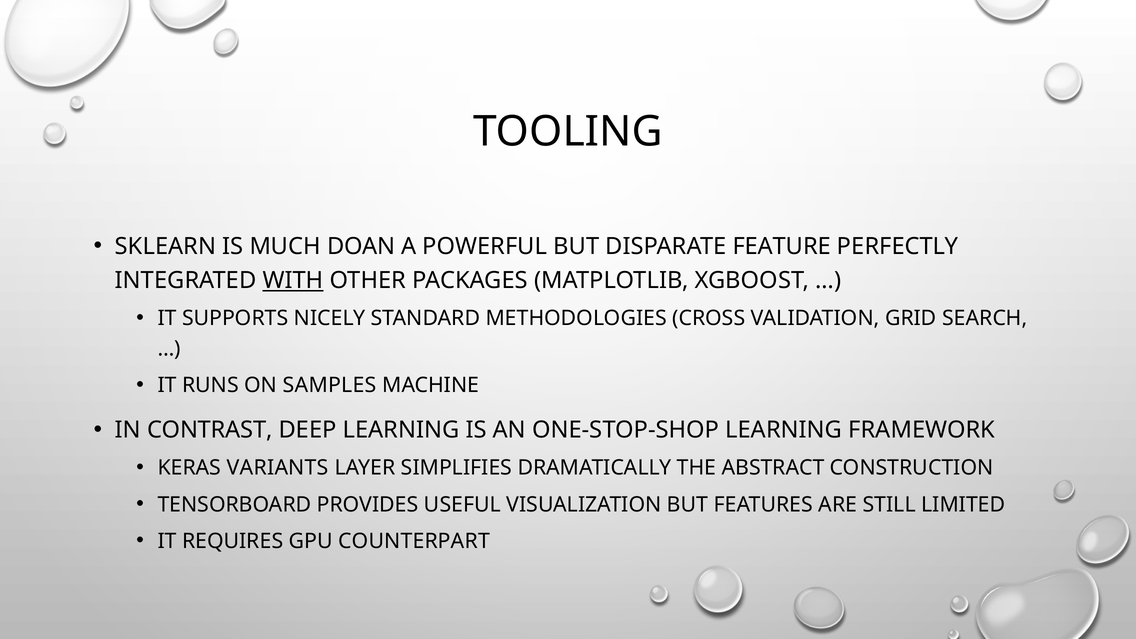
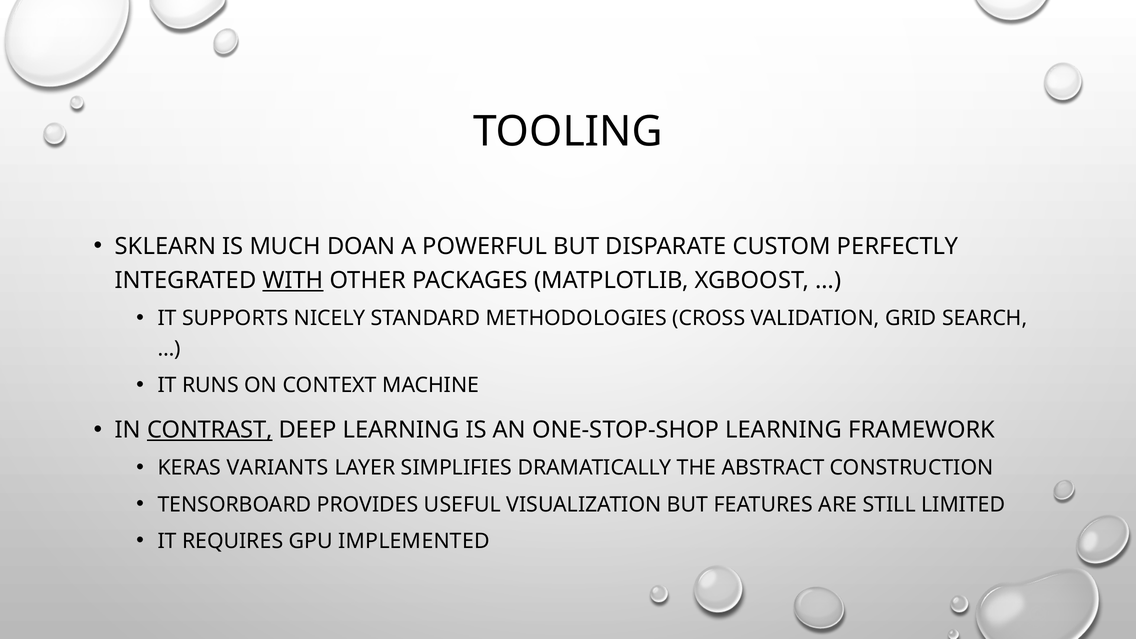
FEATURE: FEATURE -> CUSTOM (782, 246)
SAMPLES: SAMPLES -> CONTEXT (330, 385)
CONTRAST underline: none -> present (210, 430)
COUNTERPART: COUNTERPART -> IMPLEMENTED (414, 541)
